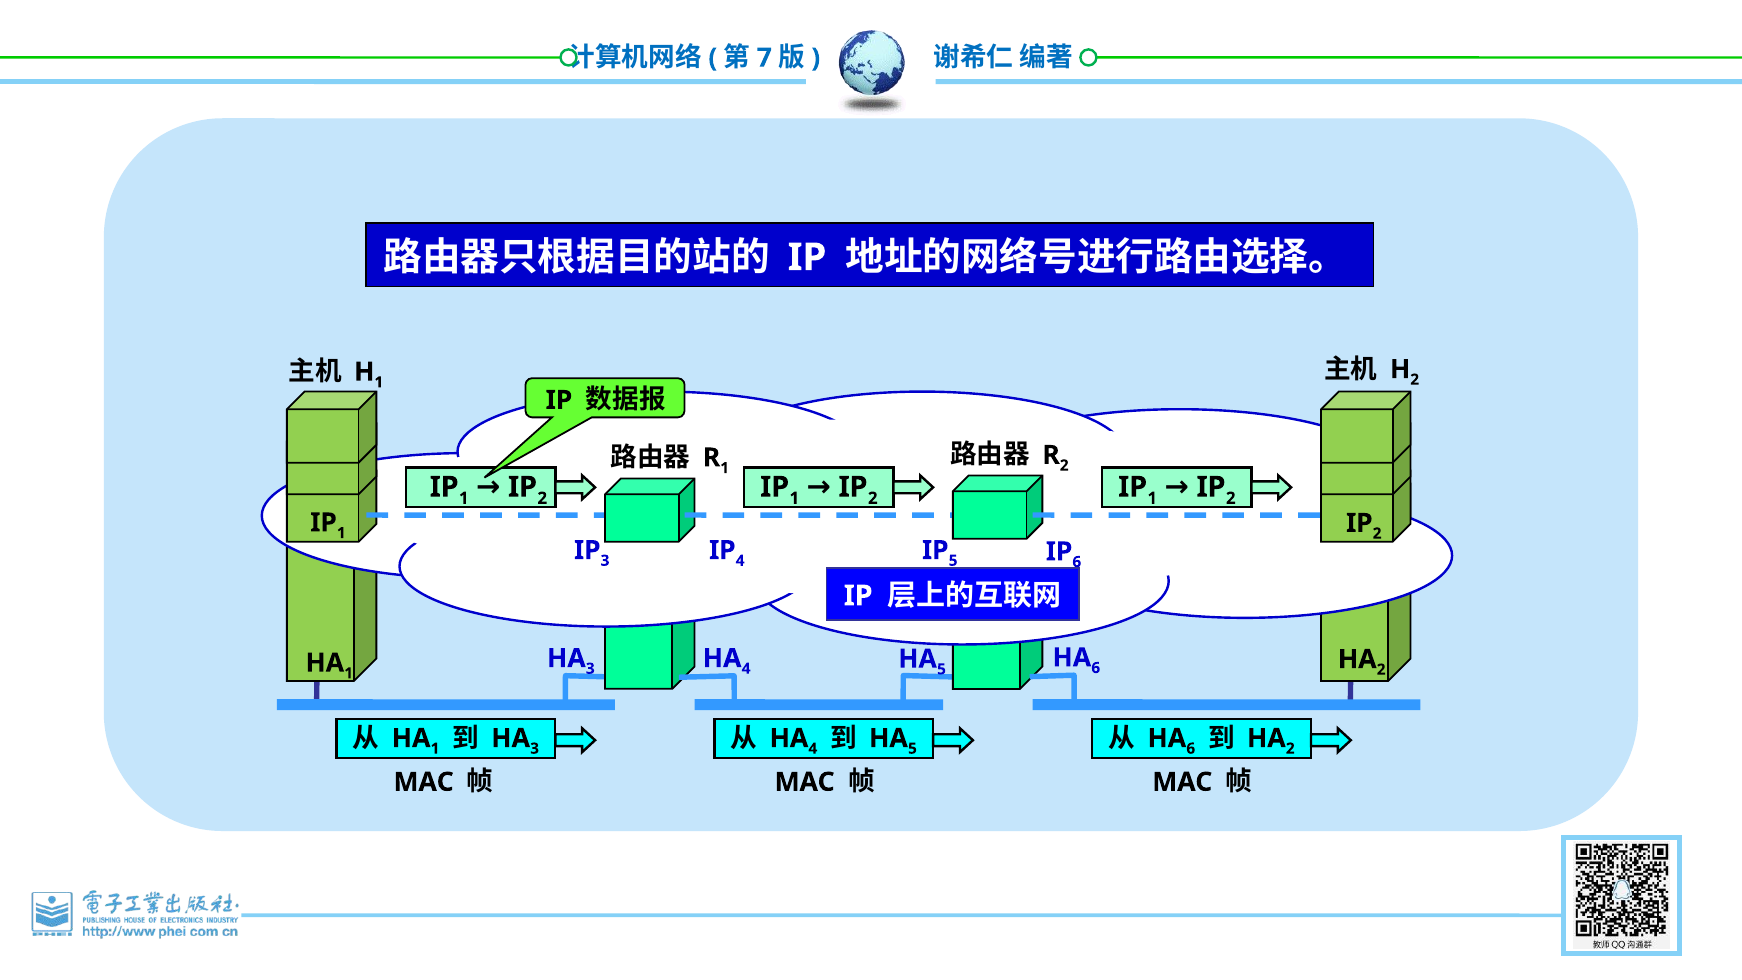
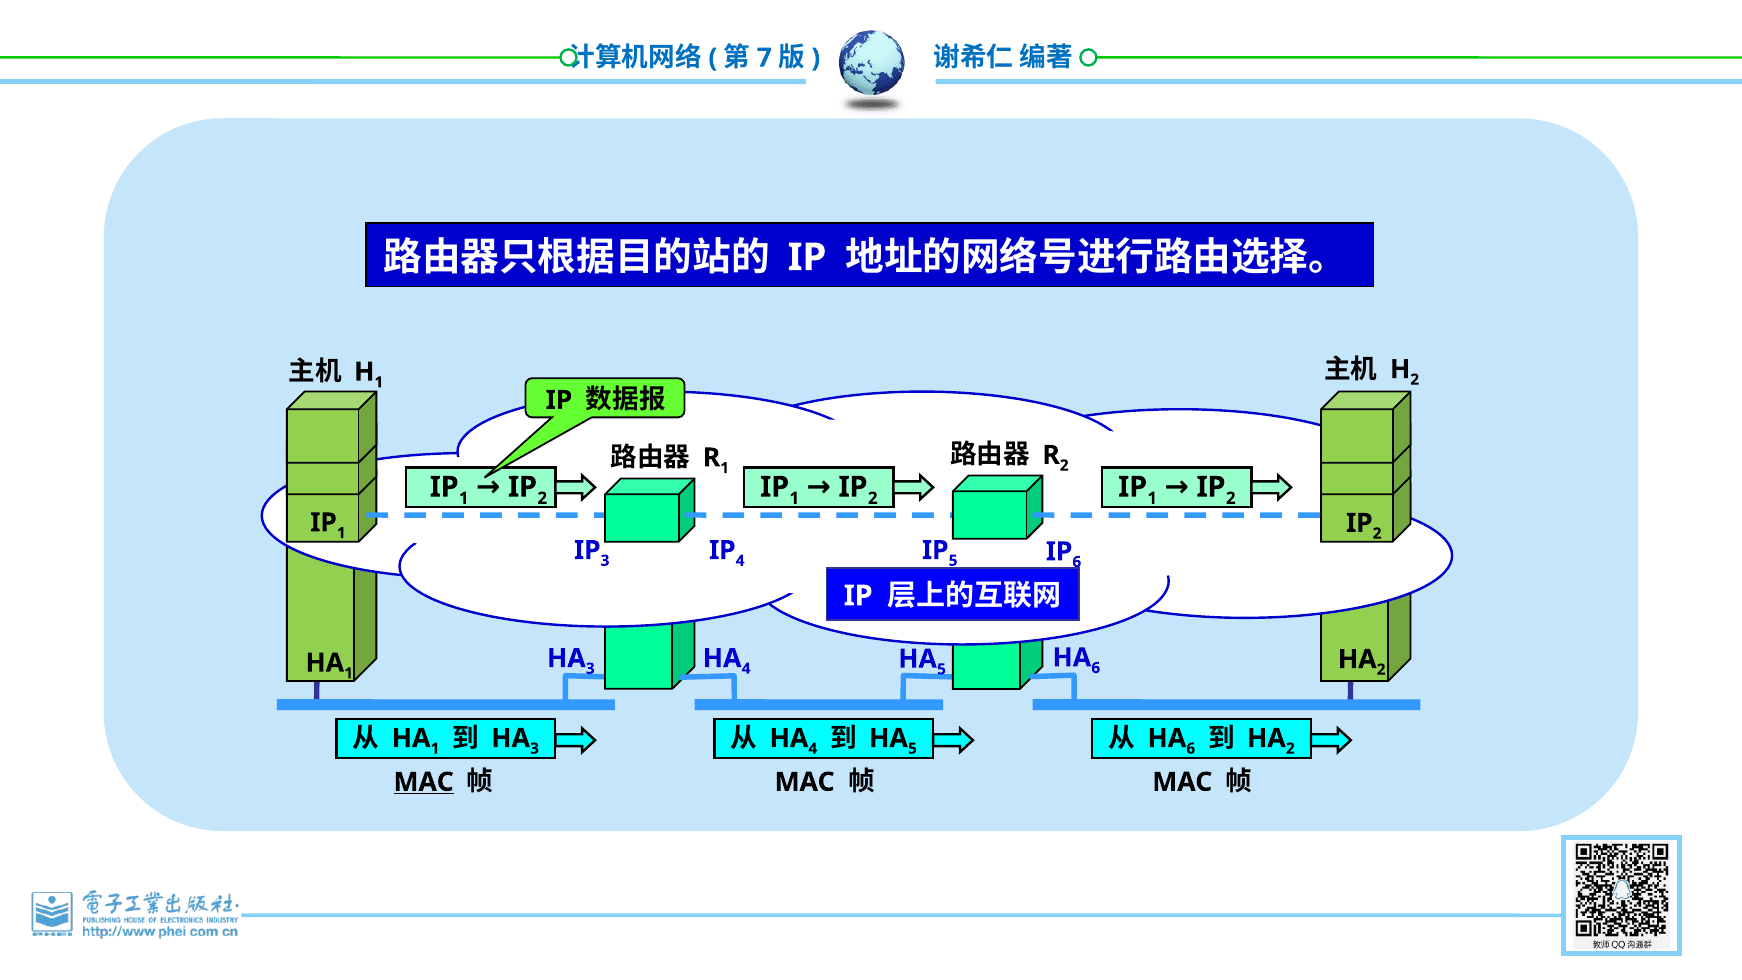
MAC underline: none -> present (424, 782)
